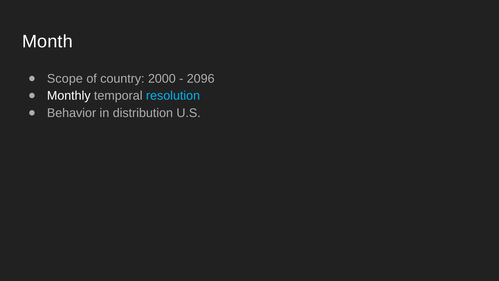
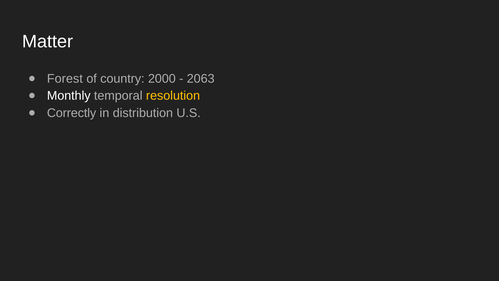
Month: Month -> Matter (48, 41)
Scope: Scope -> Forest (65, 78)
2096: 2096 -> 2063 (201, 78)
resolution colour: light blue -> yellow (173, 96)
Behavior: Behavior -> Correctly (72, 113)
